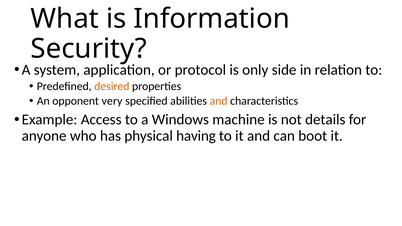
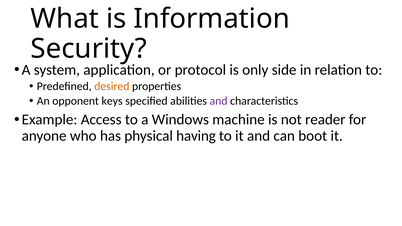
very: very -> keys (112, 101)
and colour: orange -> purple (219, 101)
details: details -> reader (325, 120)
